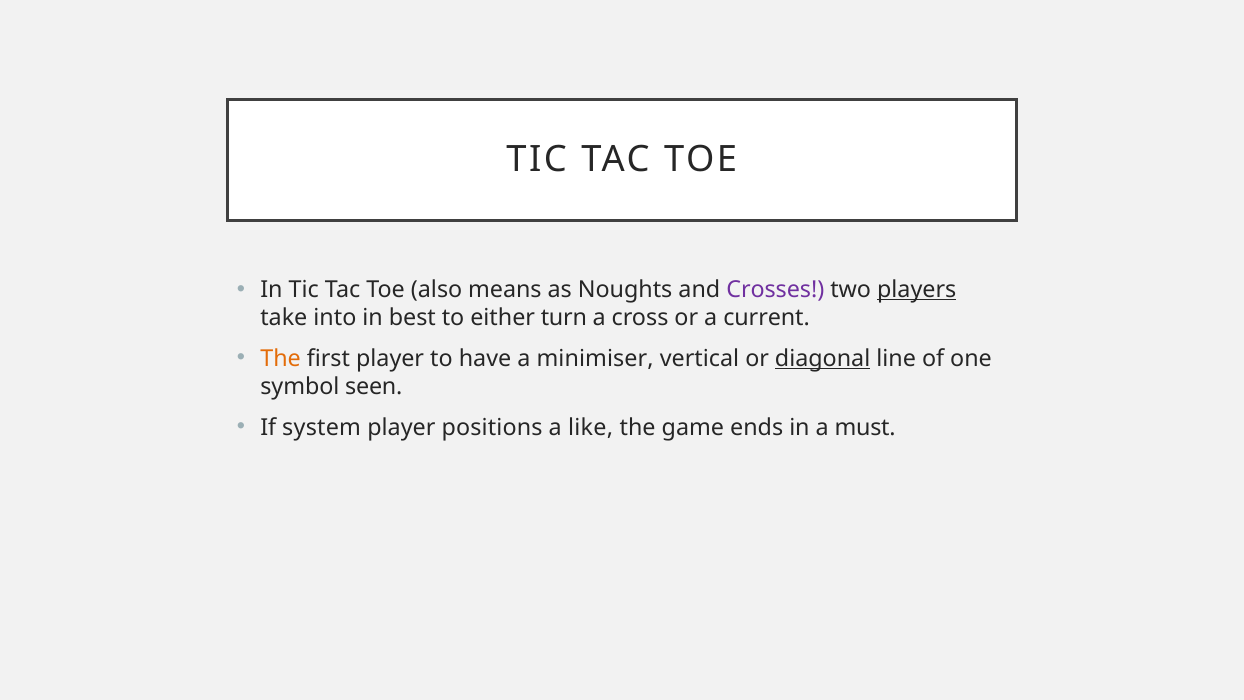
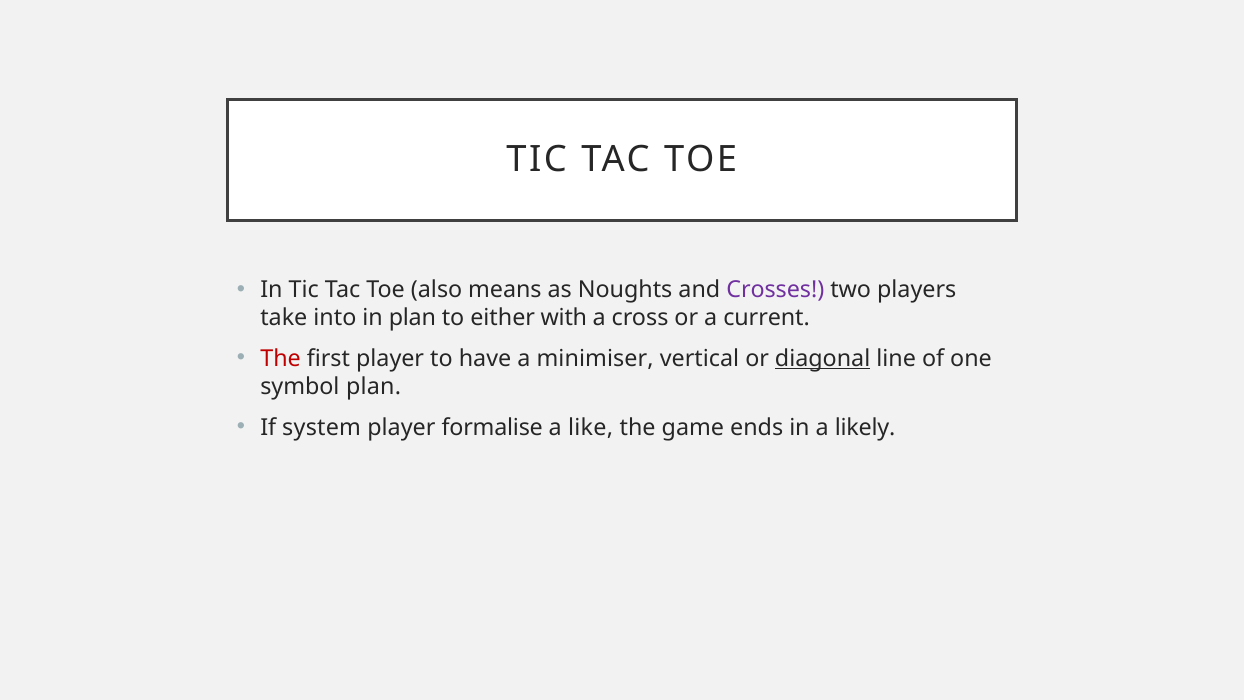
players underline: present -> none (917, 289)
in best: best -> plan (412, 317)
turn: turn -> with (564, 317)
The colour: orange -> red (281, 358)
symbol seen: seen -> plan (374, 386)
positions: positions -> formalise (492, 427)
must: must -> likely (865, 427)
